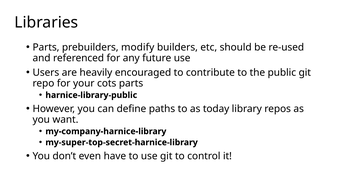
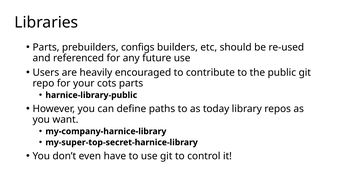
modify: modify -> configs (138, 47)
